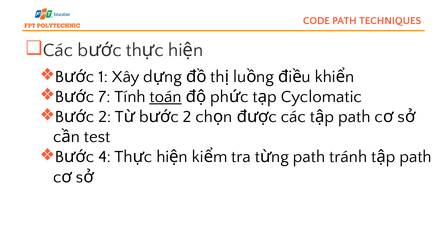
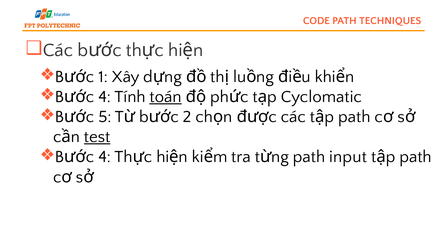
7: 7 -> 4 (105, 97)
2: 2 -> 5 (105, 117)
test underline: none -> present (97, 137)
tránh: tránh -> input (348, 157)
